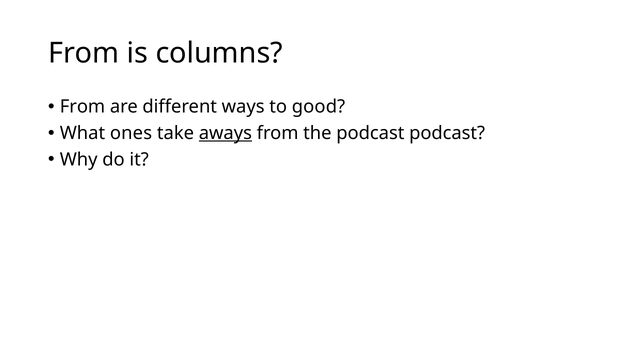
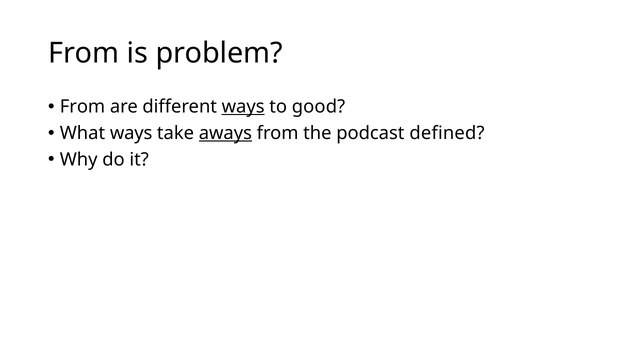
columns: columns -> problem (219, 53)
ways underline: none -> present (243, 107)
What ones: ones -> ways (131, 133)
podcast podcast: podcast -> defined (447, 133)
